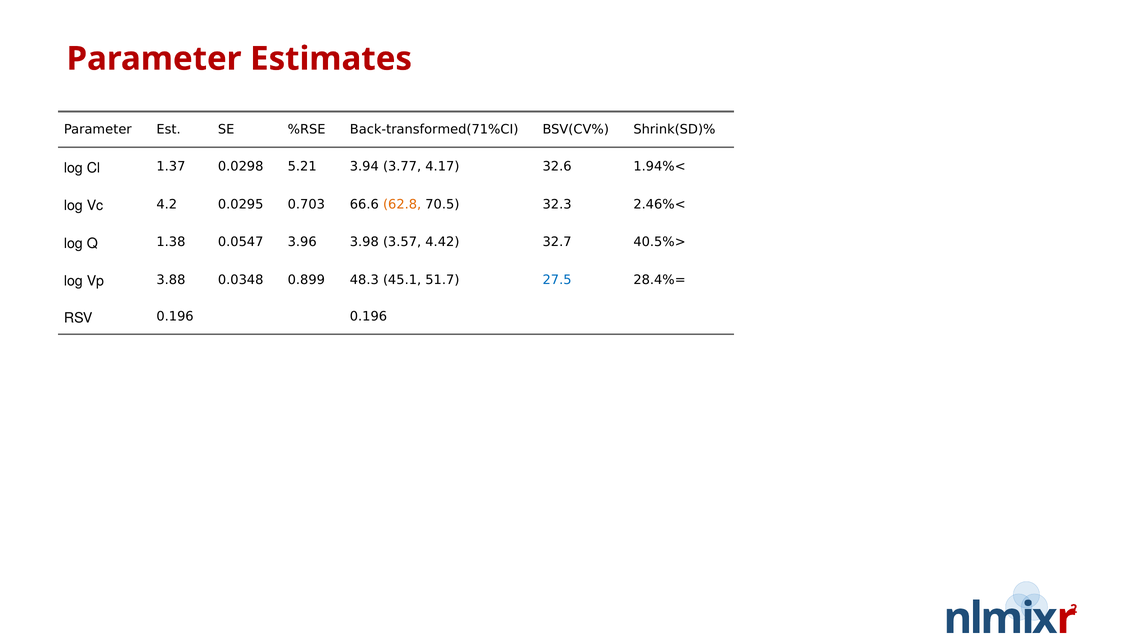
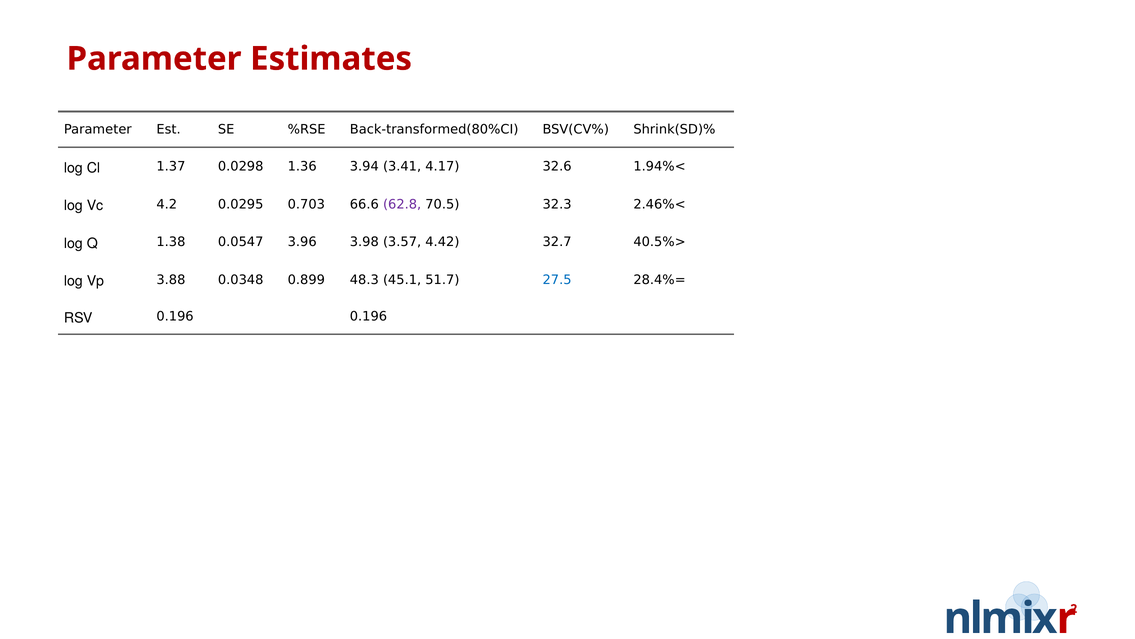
Back-transformed(71%CI: Back-transformed(71%CI -> Back-transformed(80%CI (434, 129)
5.21: 5.21 -> 1.36 (302, 166)
3.77: 3.77 -> 3.41 (402, 166)
62.8 colour: orange -> purple (402, 204)
